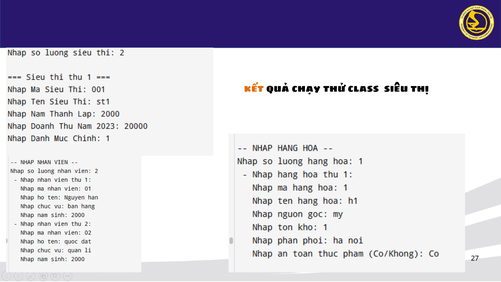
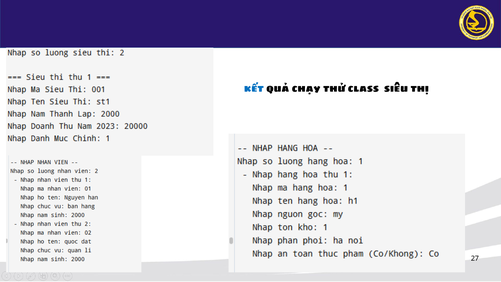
kết colour: orange -> blue (254, 88)
